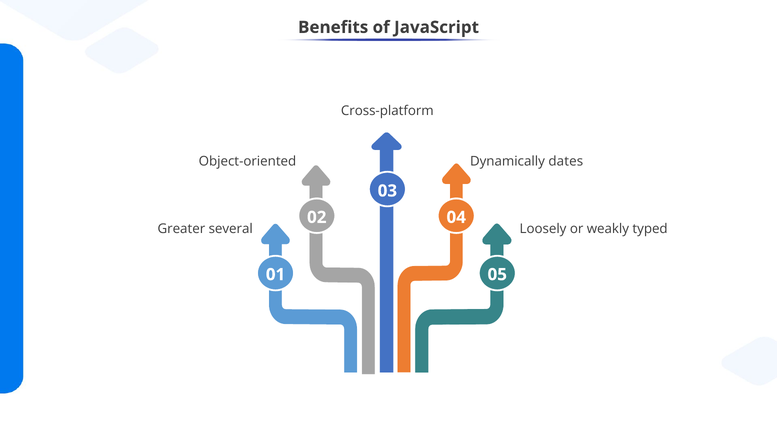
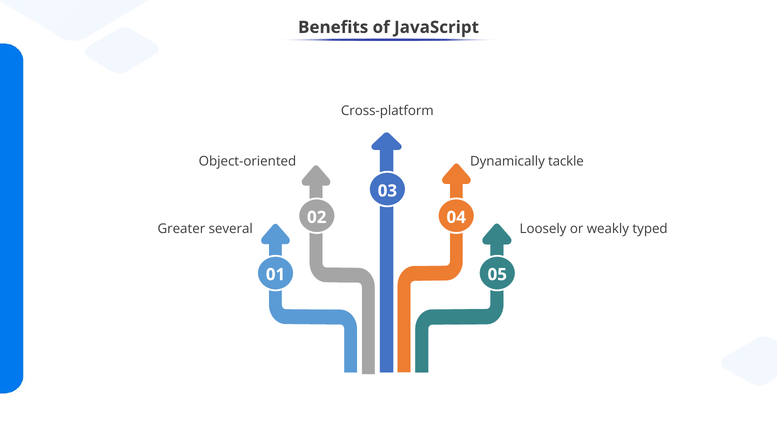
dates: dates -> tackle (566, 161)
